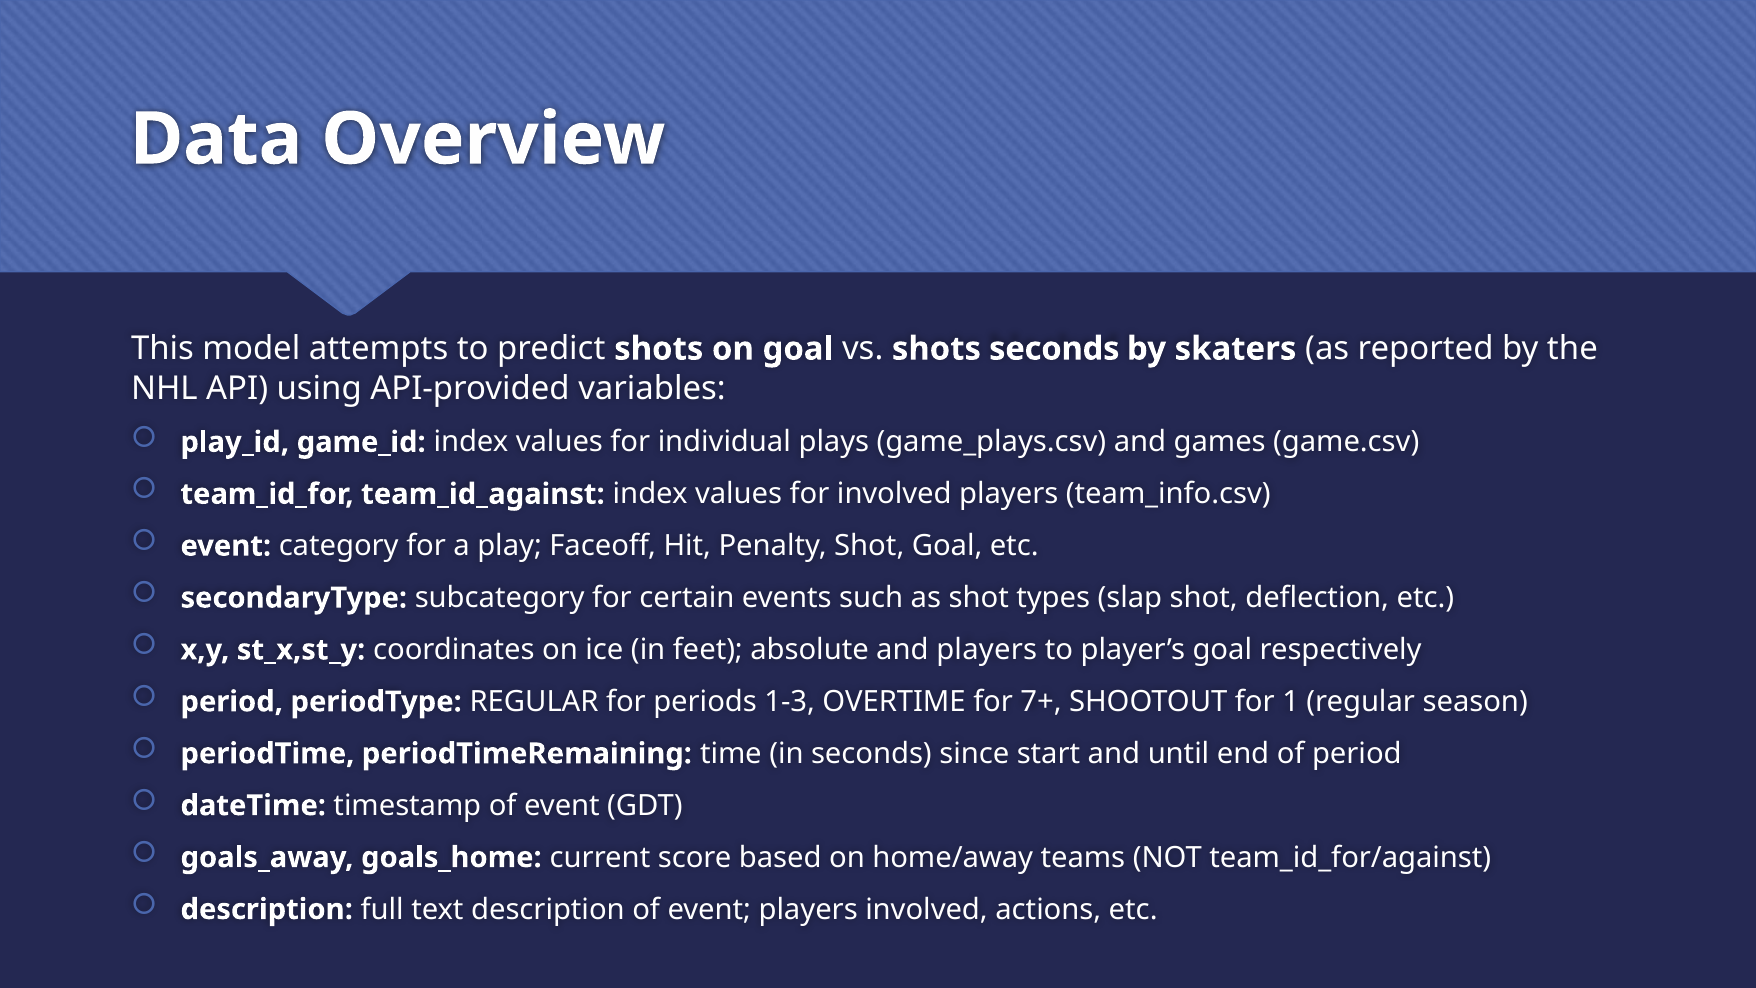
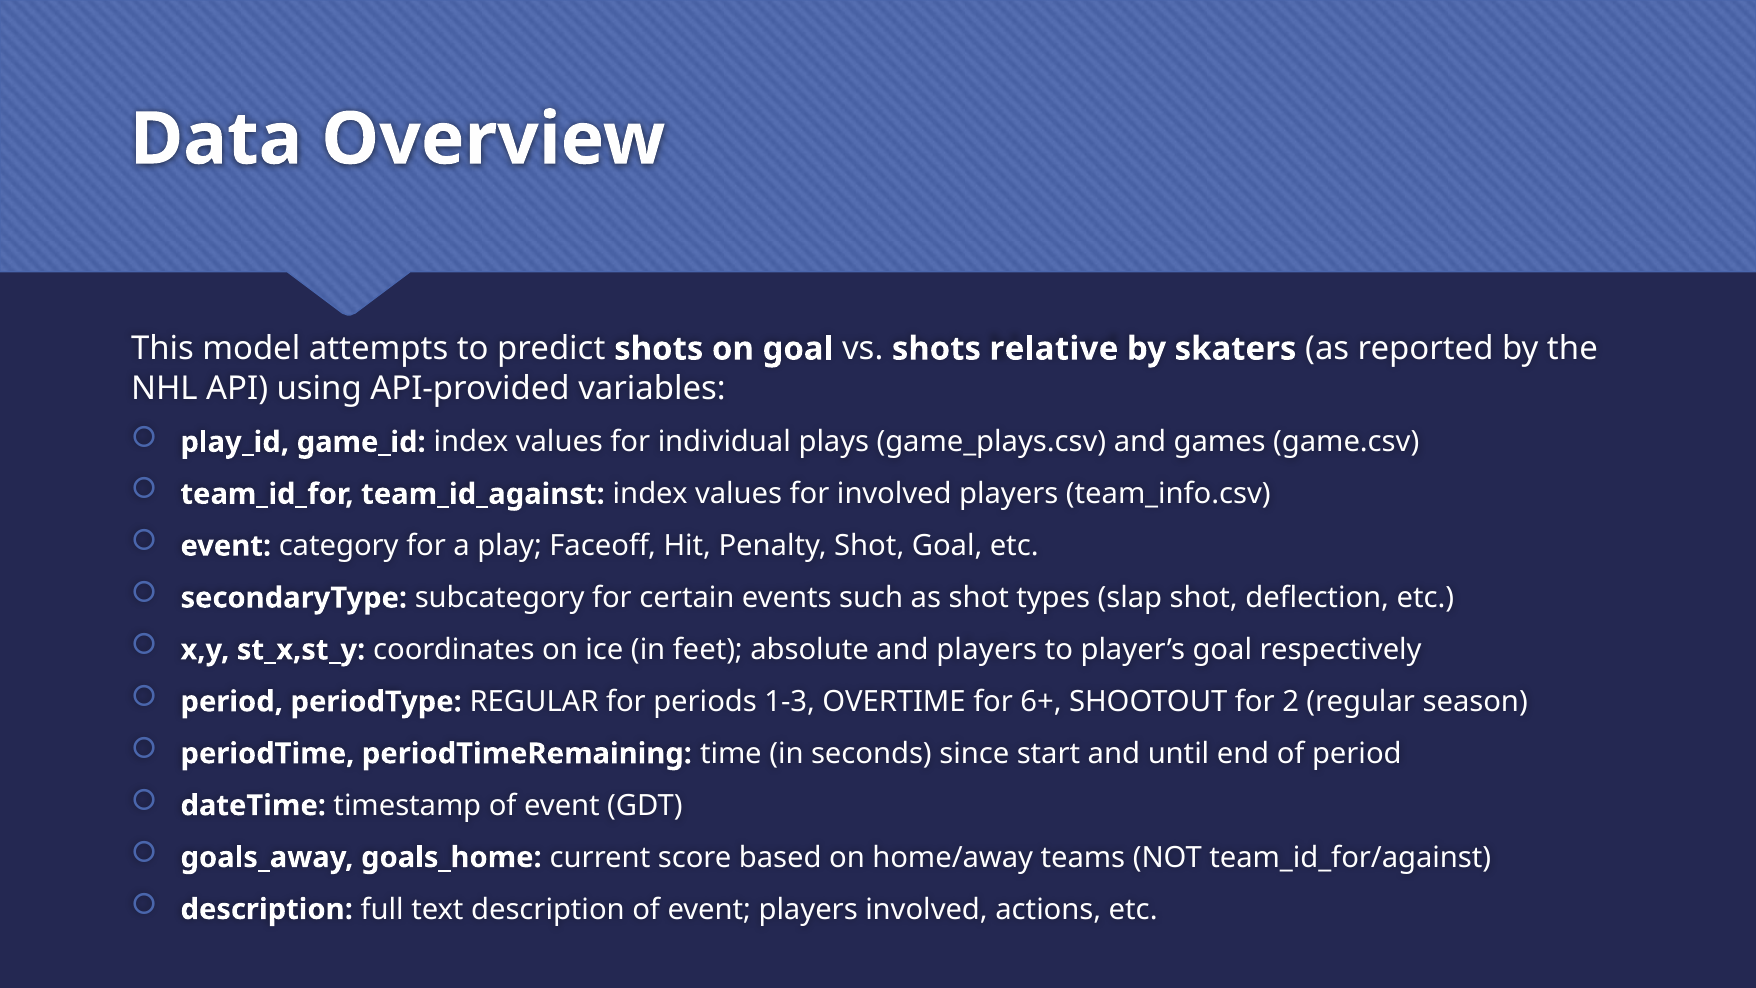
shots seconds: seconds -> relative (1054, 349)
7+: 7+ -> 6+ (1041, 702)
1: 1 -> 2 (1291, 702)
